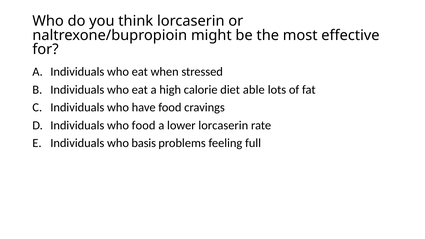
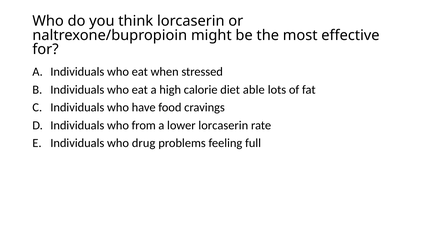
who food: food -> from (144, 125)
basis: basis -> drug (144, 143)
